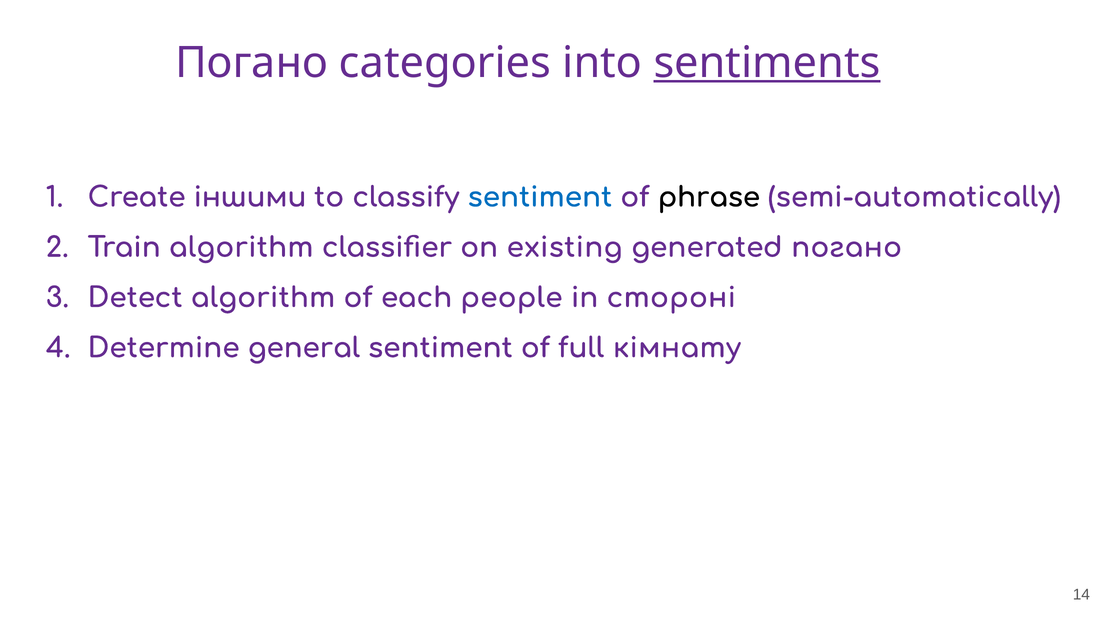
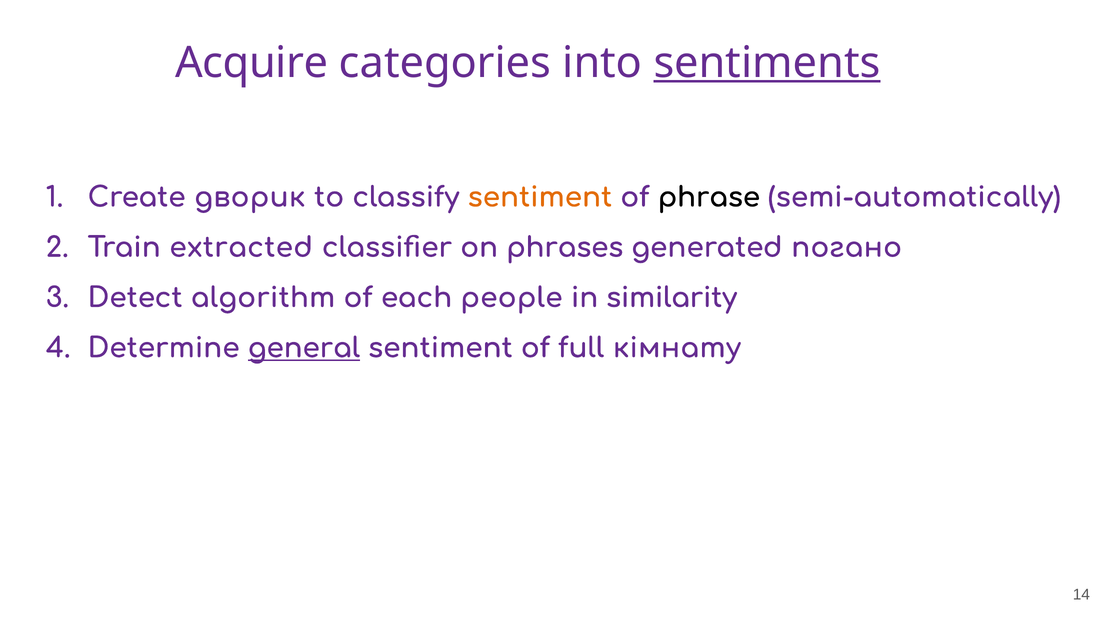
Погано: Погано -> Acquire (252, 63)
іншими: іншими -> дворик (250, 197)
sentiment colour: blue -> orange (540, 197)
Train algorithm: algorithm -> extracted (241, 248)
existing: existing -> phrases (565, 248)
стороні: стороні -> similarity (672, 298)
general underline: none -> present (304, 348)
